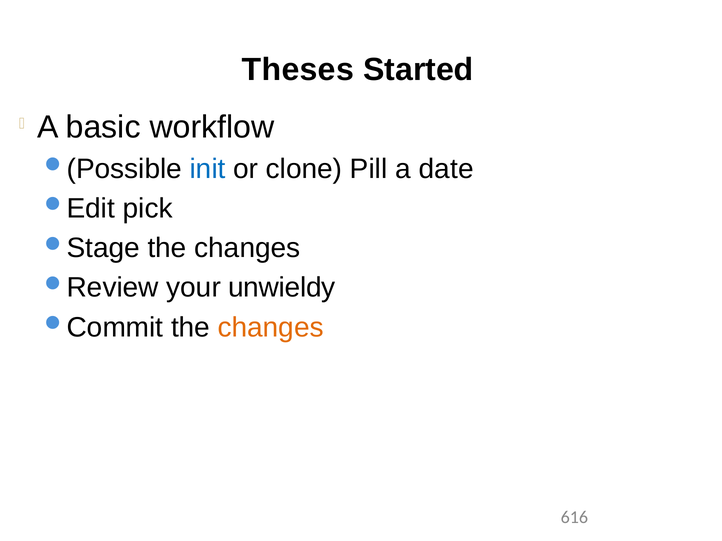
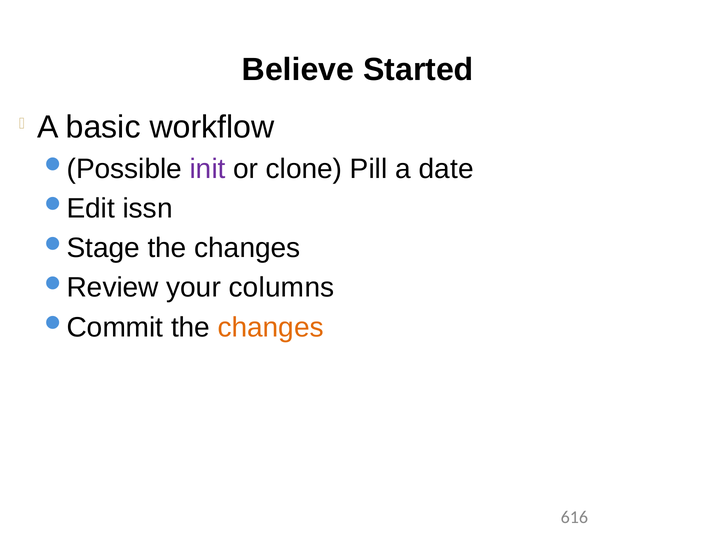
Theses: Theses -> Believe (298, 70)
init colour: blue -> purple (208, 169)
pick: pick -> issn (148, 209)
unwieldy: unwieldy -> columns (282, 288)
